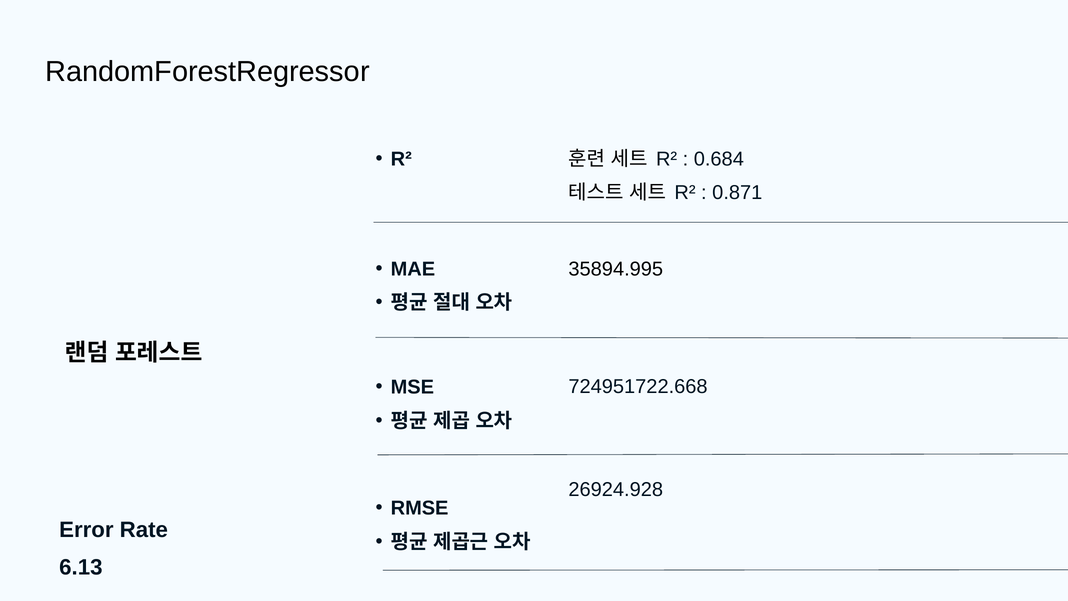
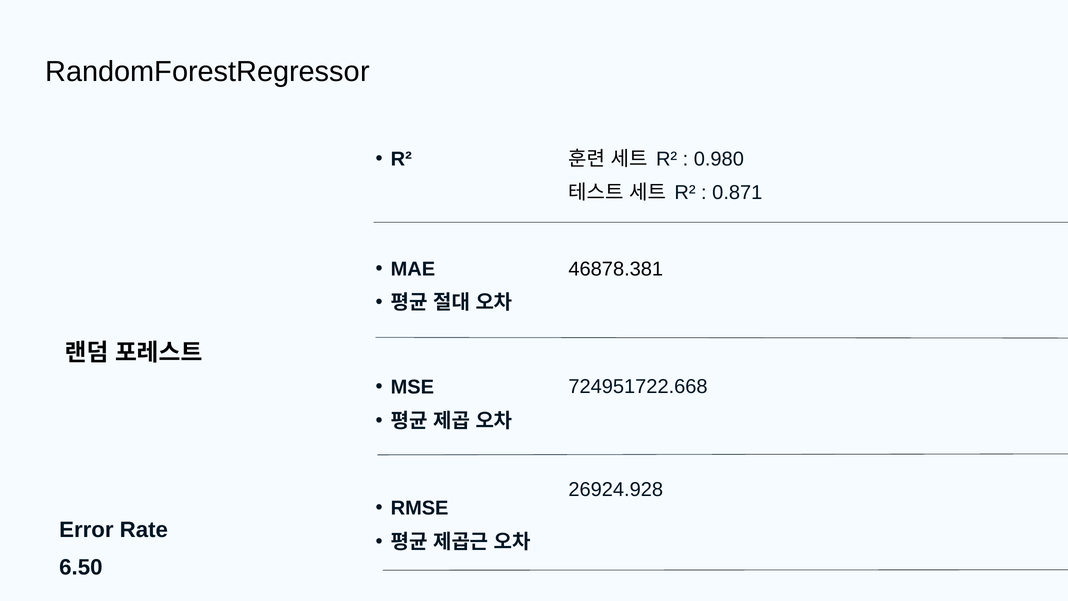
0.684: 0.684 -> 0.980 (719, 159)
35894.995: 35894.995 -> 46878.381 (616, 269)
6.13: 6.13 -> 6.50 (81, 567)
